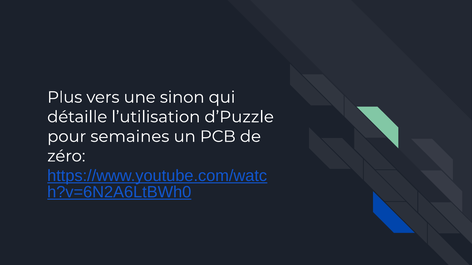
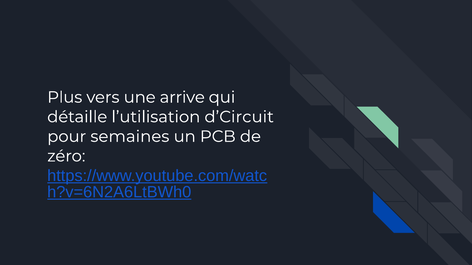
sinon: sinon -> arrive (182, 97)
d’Puzzle: d’Puzzle -> d’Circuit (239, 117)
